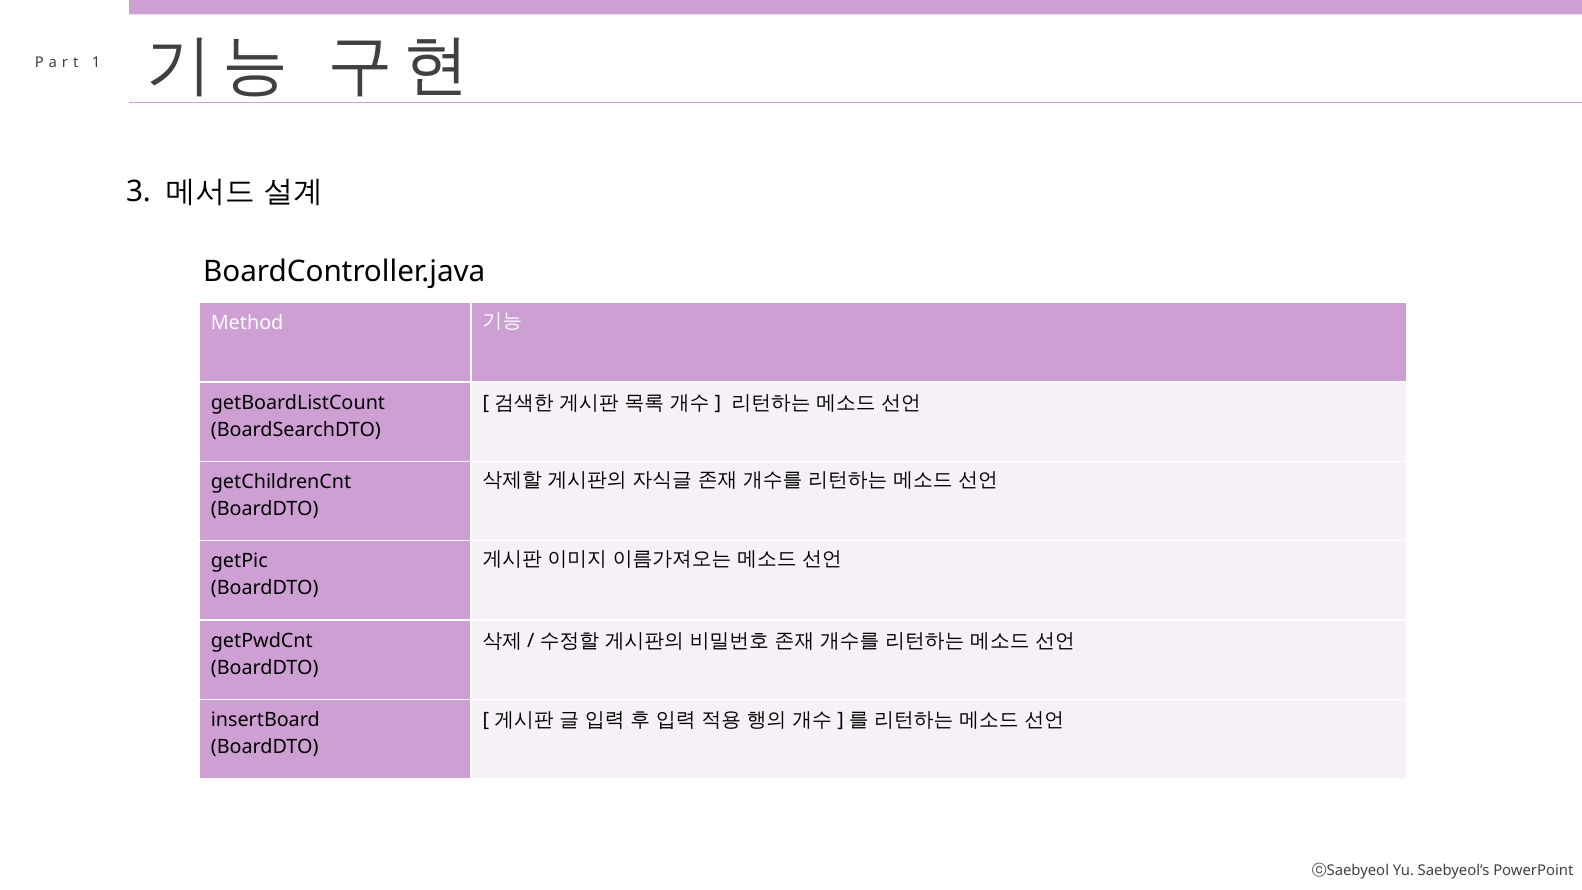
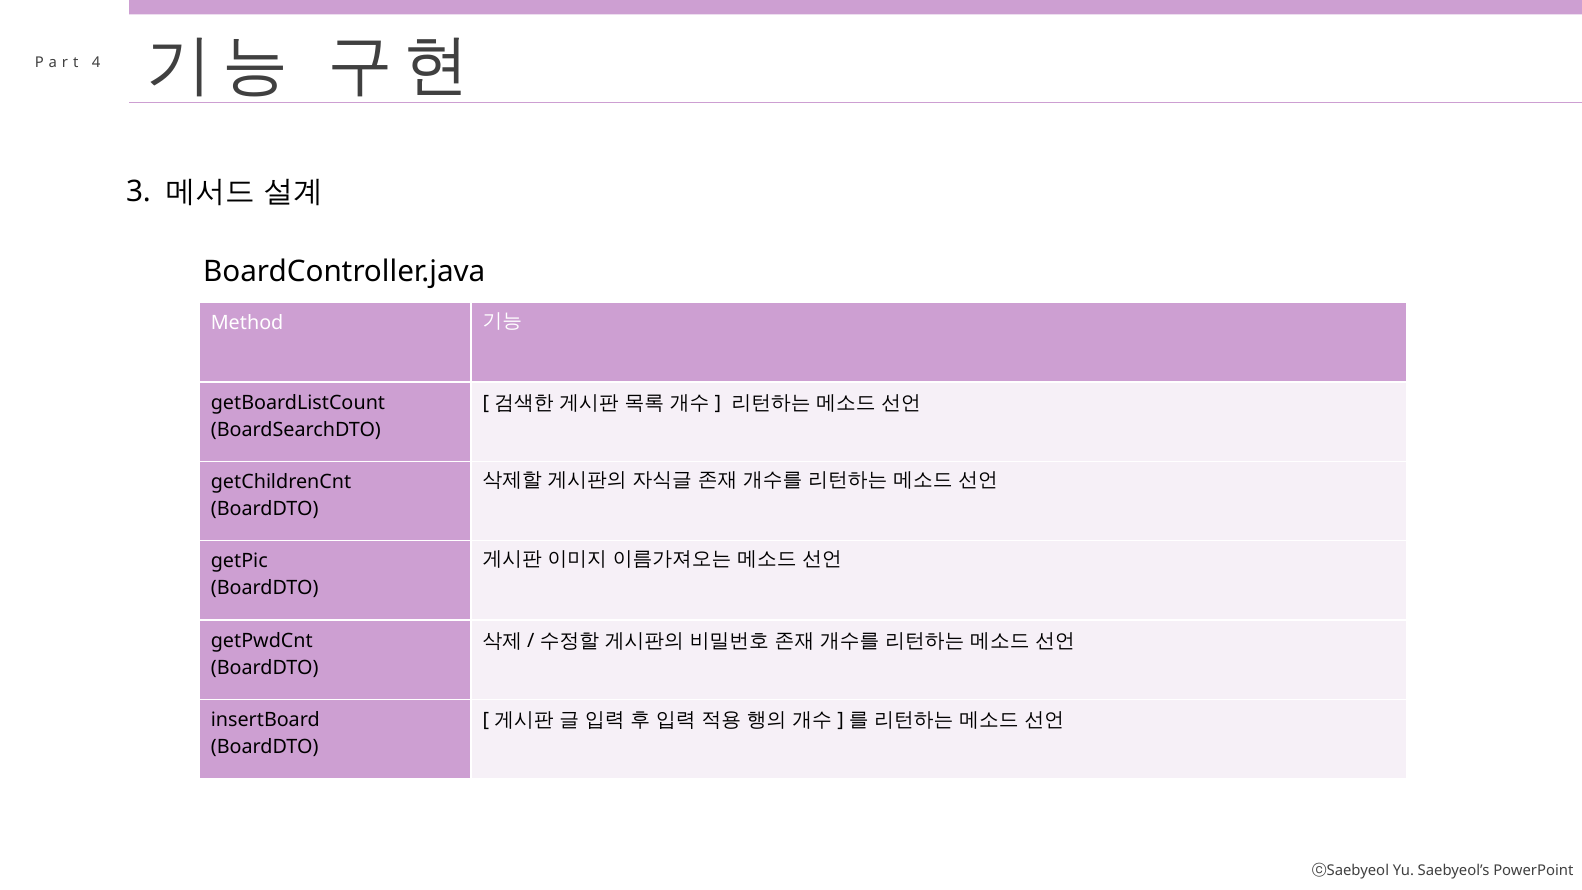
1: 1 -> 4 (96, 63)
